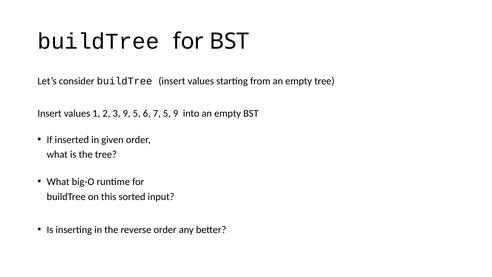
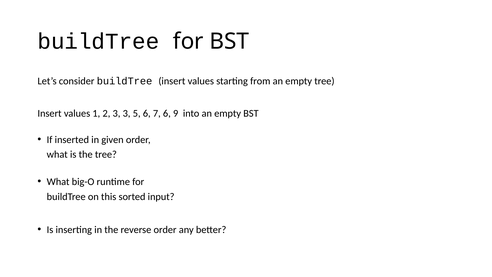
3 9: 9 -> 3 (127, 113)
7 5: 5 -> 6 (167, 113)
